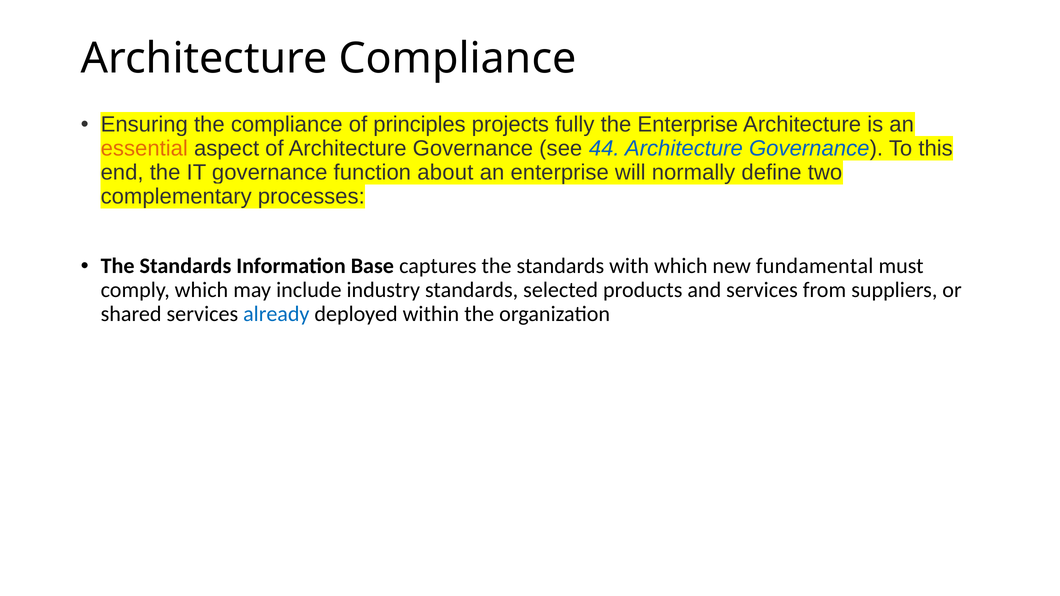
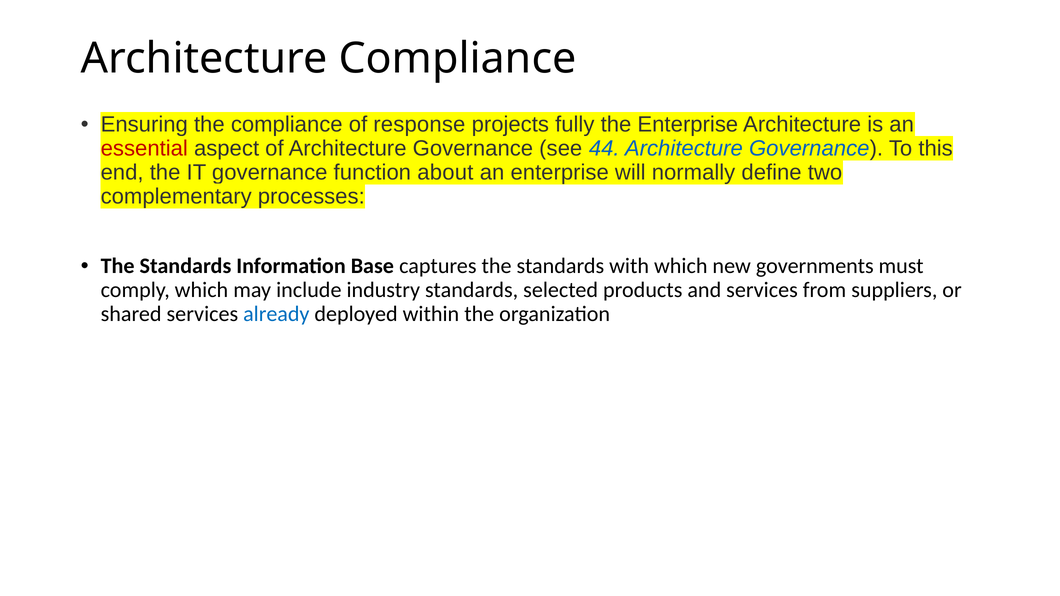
principles: principles -> response (419, 125)
essential colour: orange -> red (144, 149)
fundamental: fundamental -> governments (815, 266)
